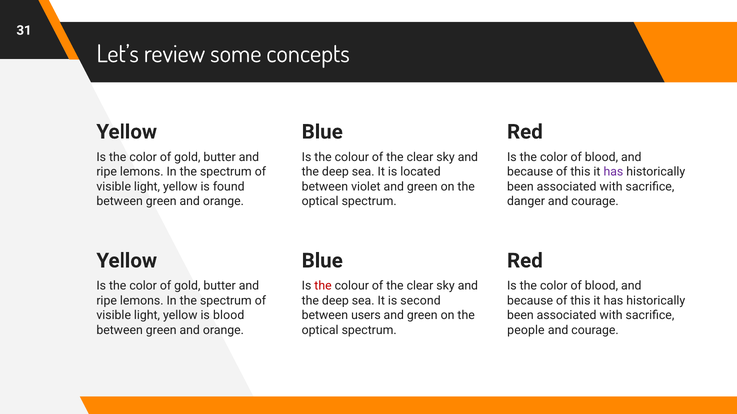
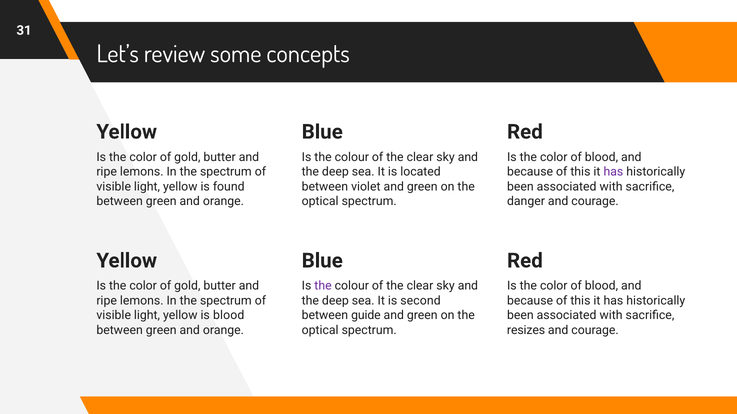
the colour: red -> purple (323, 286)
users: users -> guide (366, 316)
people: people -> resizes (526, 330)
